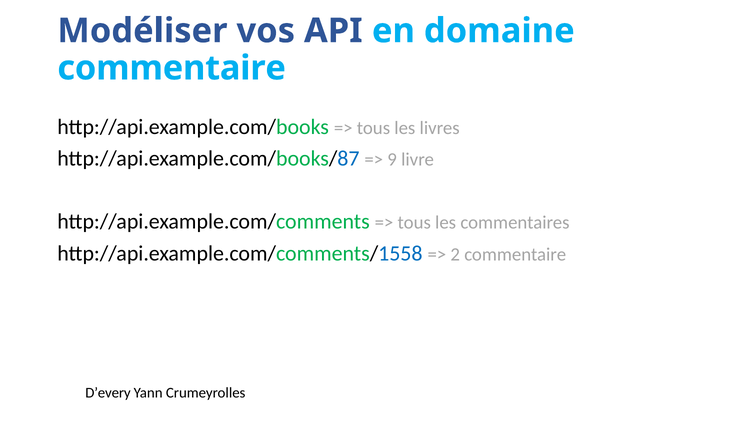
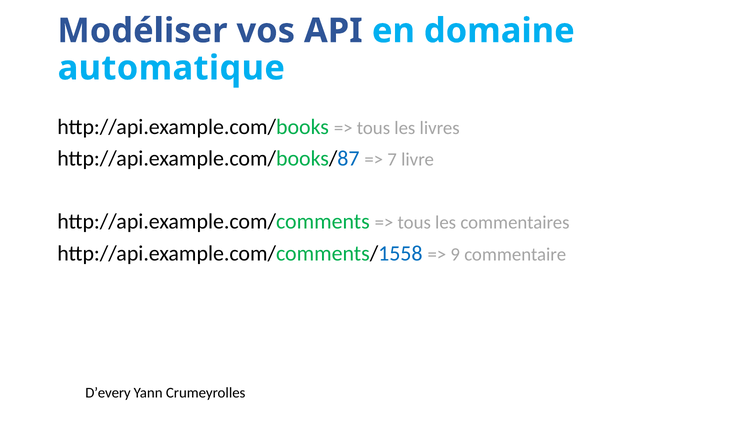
commentaire: commentaire -> automatique (171, 68)
9: 9 -> 7 (392, 160)
2: 2 -> 9 (455, 254)
